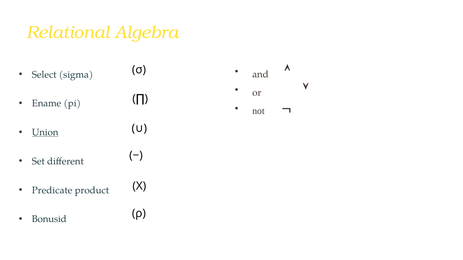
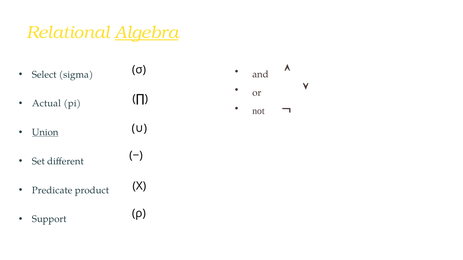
Algebra underline: none -> present (147, 32)
Ename: Ename -> Actual (46, 104)
Bonusid: Bonusid -> Support (49, 219)
